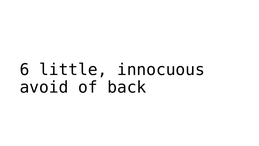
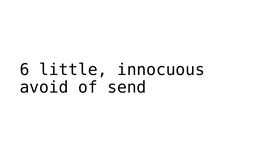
back: back -> send (127, 87)
